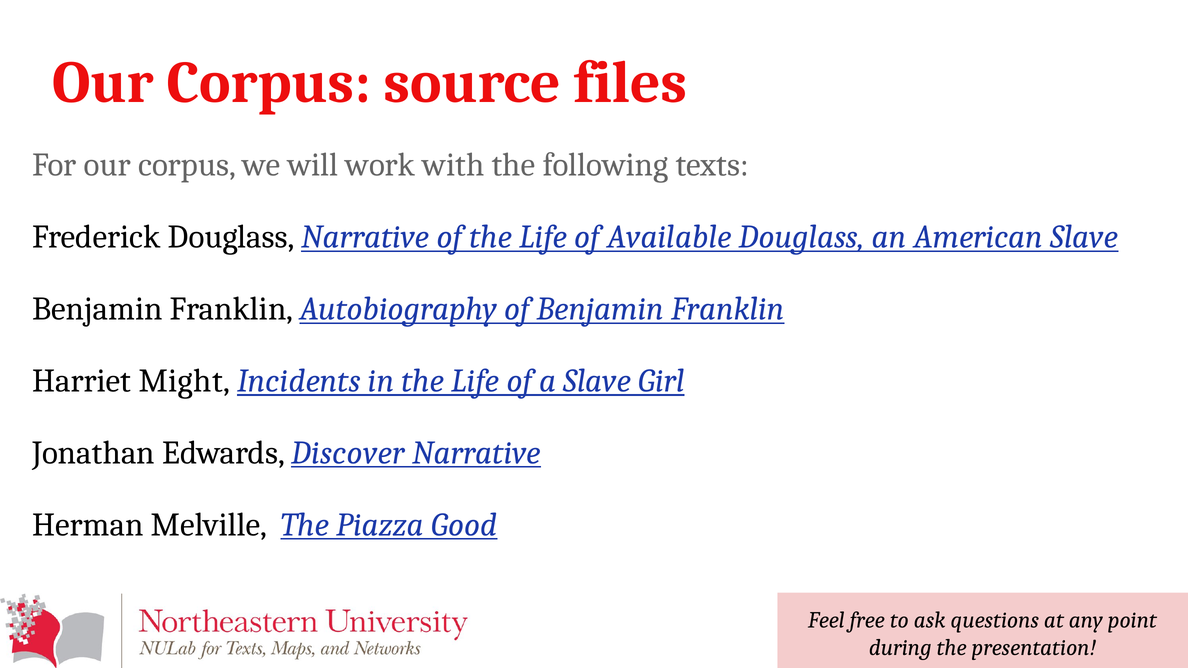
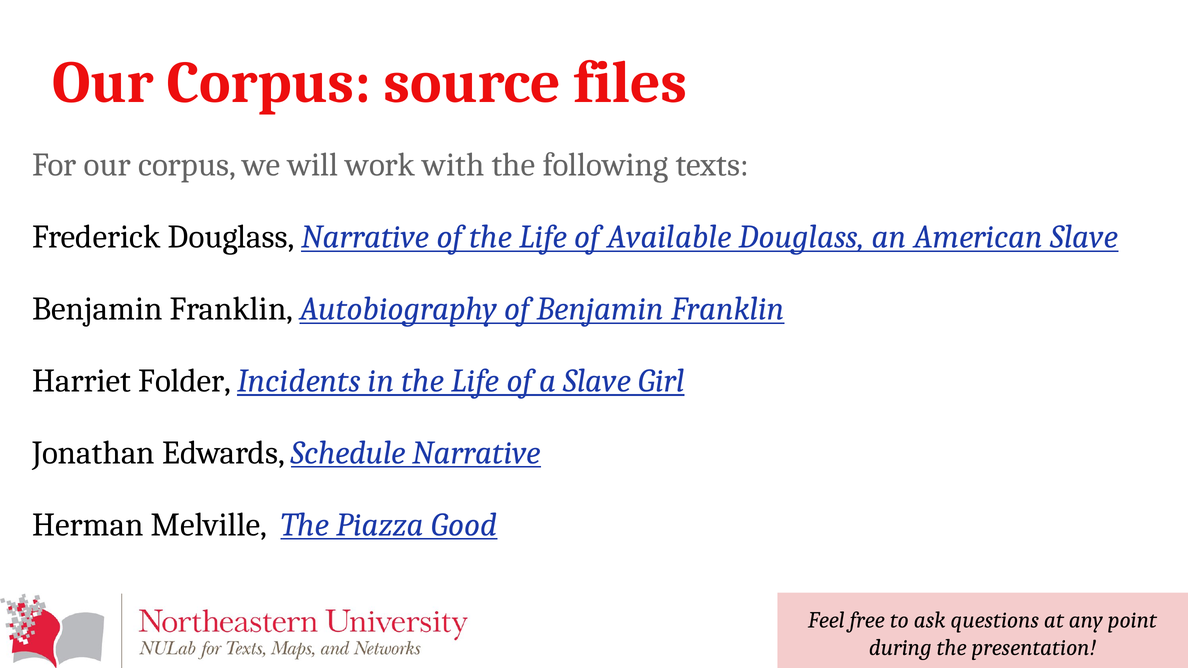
Might: Might -> Folder (185, 381)
Discover: Discover -> Schedule (348, 453)
